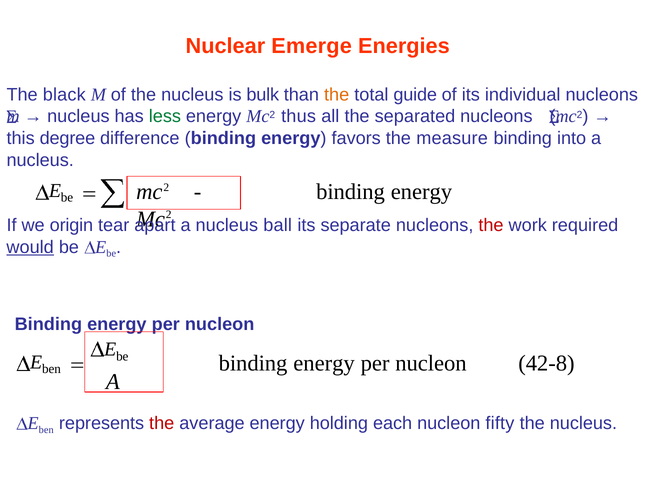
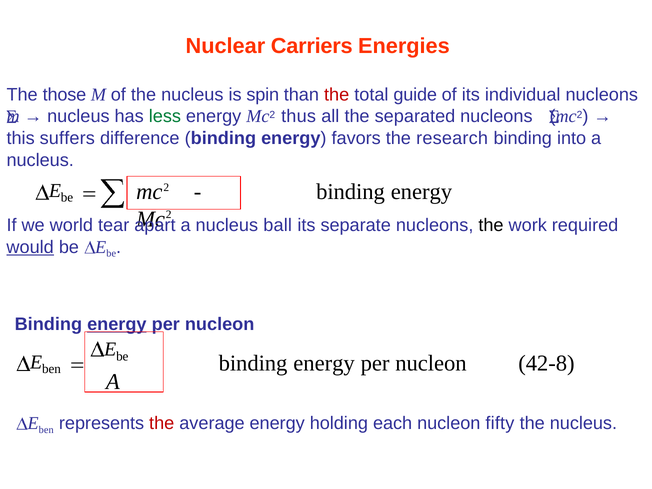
Emerge: Emerge -> Carriers (312, 46)
black: black -> those (64, 95)
bulk: bulk -> spin (263, 95)
the colour: orange -> red (337, 95)
degree: degree -> suffers (67, 138)
measure: measure -> research (452, 138)
origin: origin -> world (71, 225)
the colour: red -> black (491, 225)
energy underline: none -> present (117, 324)
